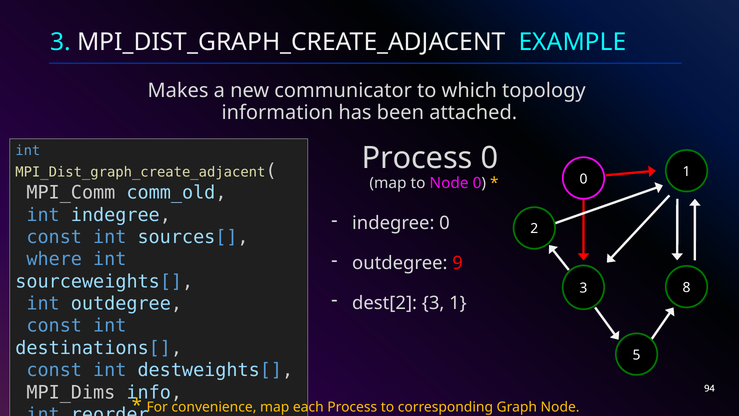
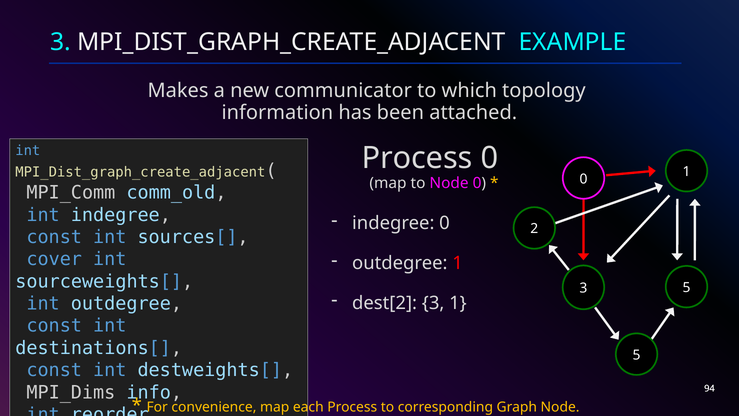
where: where -> cover (54, 259)
outdegree 9: 9 -> 1 (458, 263)
3 8: 8 -> 5 (687, 287)
